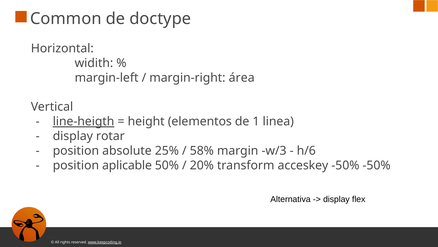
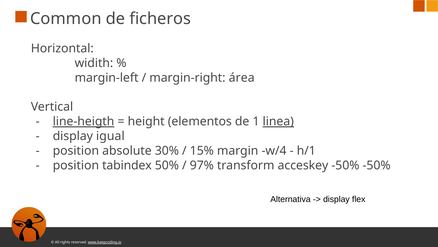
doctype: doctype -> ficheros (160, 19)
linea underline: none -> present (278, 121)
rotar: rotar -> igual (110, 136)
25%: 25% -> 30% (167, 151)
58%: 58% -> 15% (202, 151)
w/3: w/3 -> w/4 (274, 151)
h/6: h/6 -> h/1 (306, 151)
aplicable: aplicable -> tabindex (127, 165)
20%: 20% -> 97% (202, 165)
